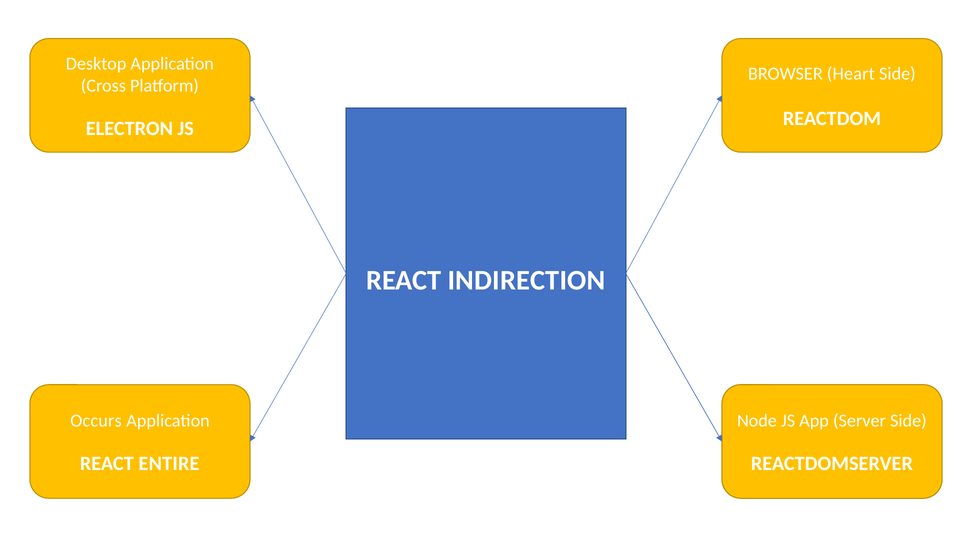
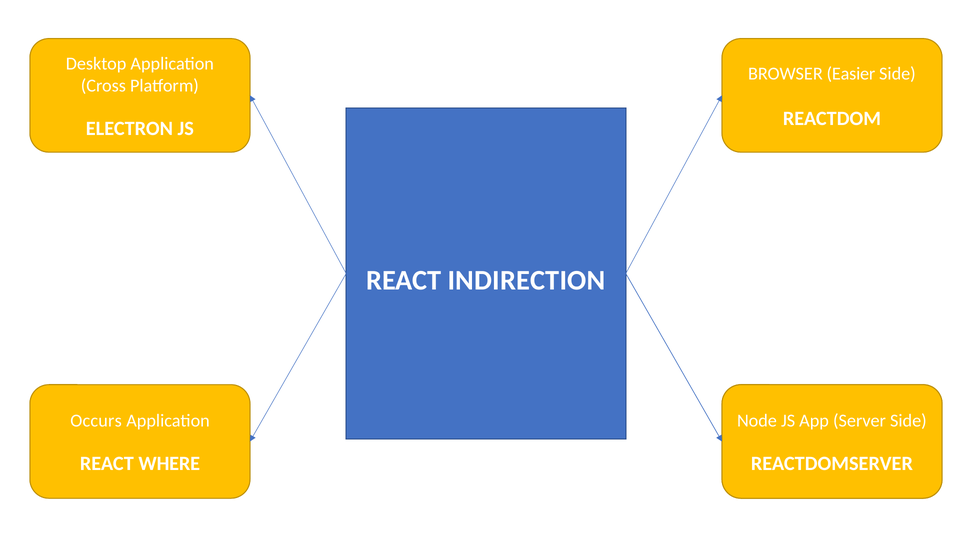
Heart: Heart -> Easier (851, 73)
ENTIRE: ENTIRE -> WHERE (169, 463)
